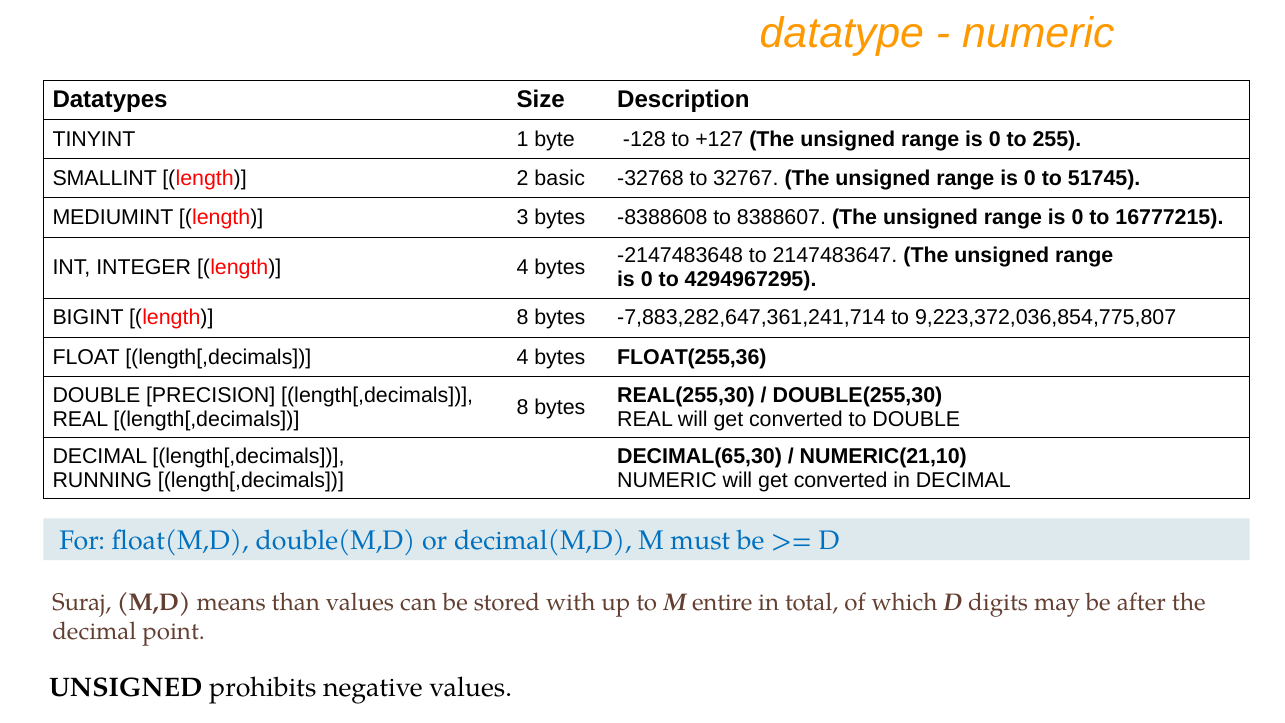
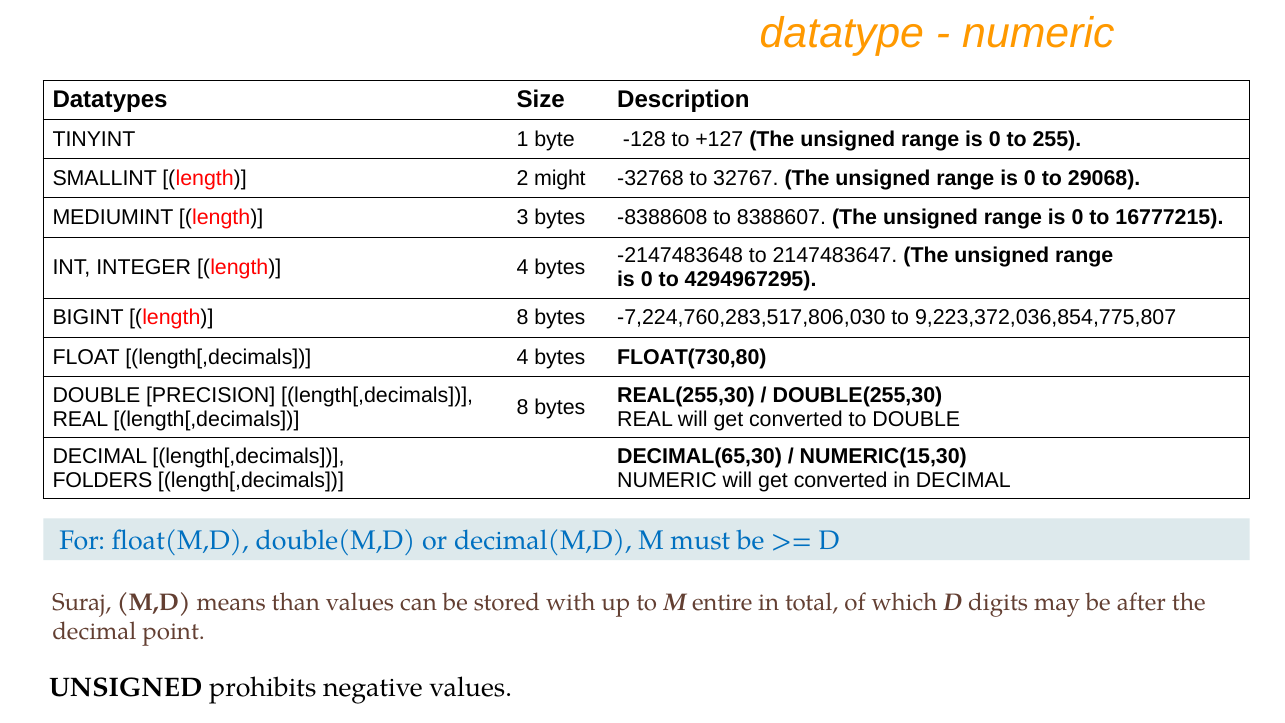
basic: basic -> might (560, 179)
51745: 51745 -> 29068 (1104, 179)
-7,883,282,647,361,241,714: -7,883,282,647,361,241,714 -> -7,224,760,283,517,806,030 (751, 318)
FLOAT(255,36: FLOAT(255,36 -> FLOAT(730,80 (692, 357)
NUMERIC(21,10: NUMERIC(21,10 -> NUMERIC(15,30 (883, 456)
RUNNING: RUNNING -> FOLDERS (102, 480)
